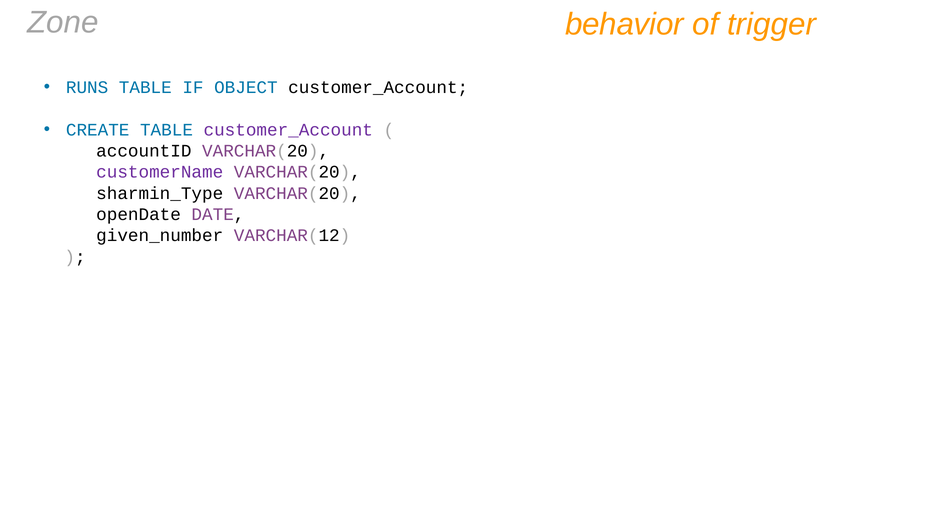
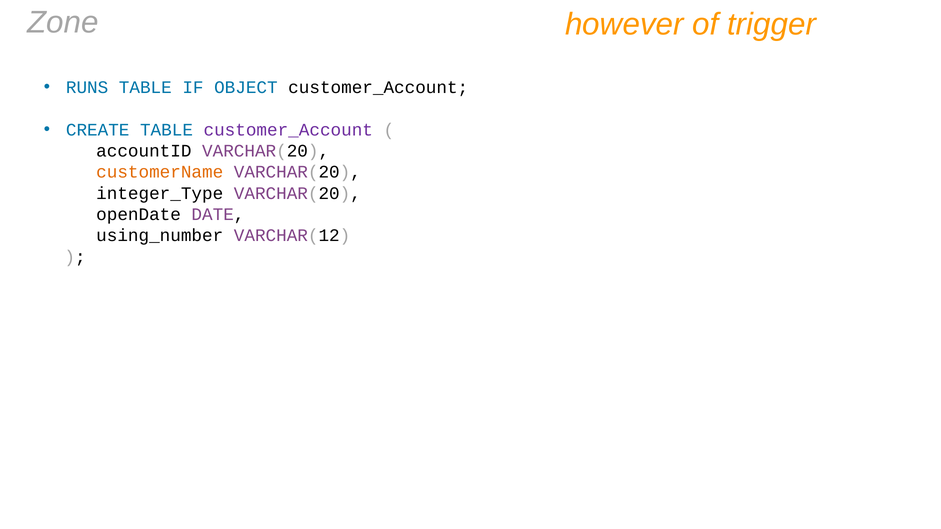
behavior: behavior -> however (624, 24)
customerName colour: purple -> orange (160, 172)
sharmin_Type: sharmin_Type -> integer_Type (160, 193)
given_number: given_number -> using_number (160, 236)
